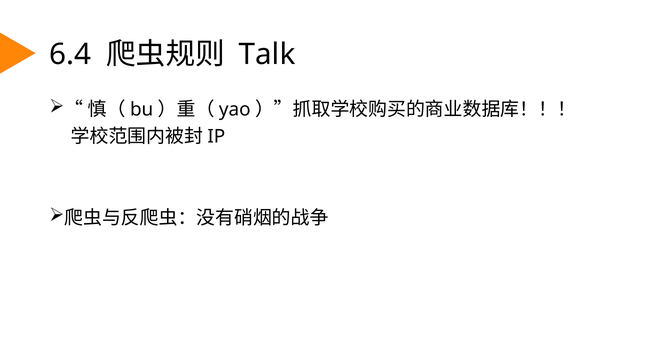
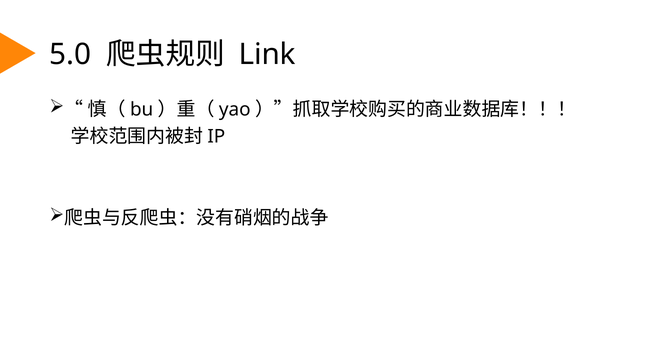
6.4: 6.4 -> 5.0 (70, 54)
Talk: Talk -> Link (267, 54)
